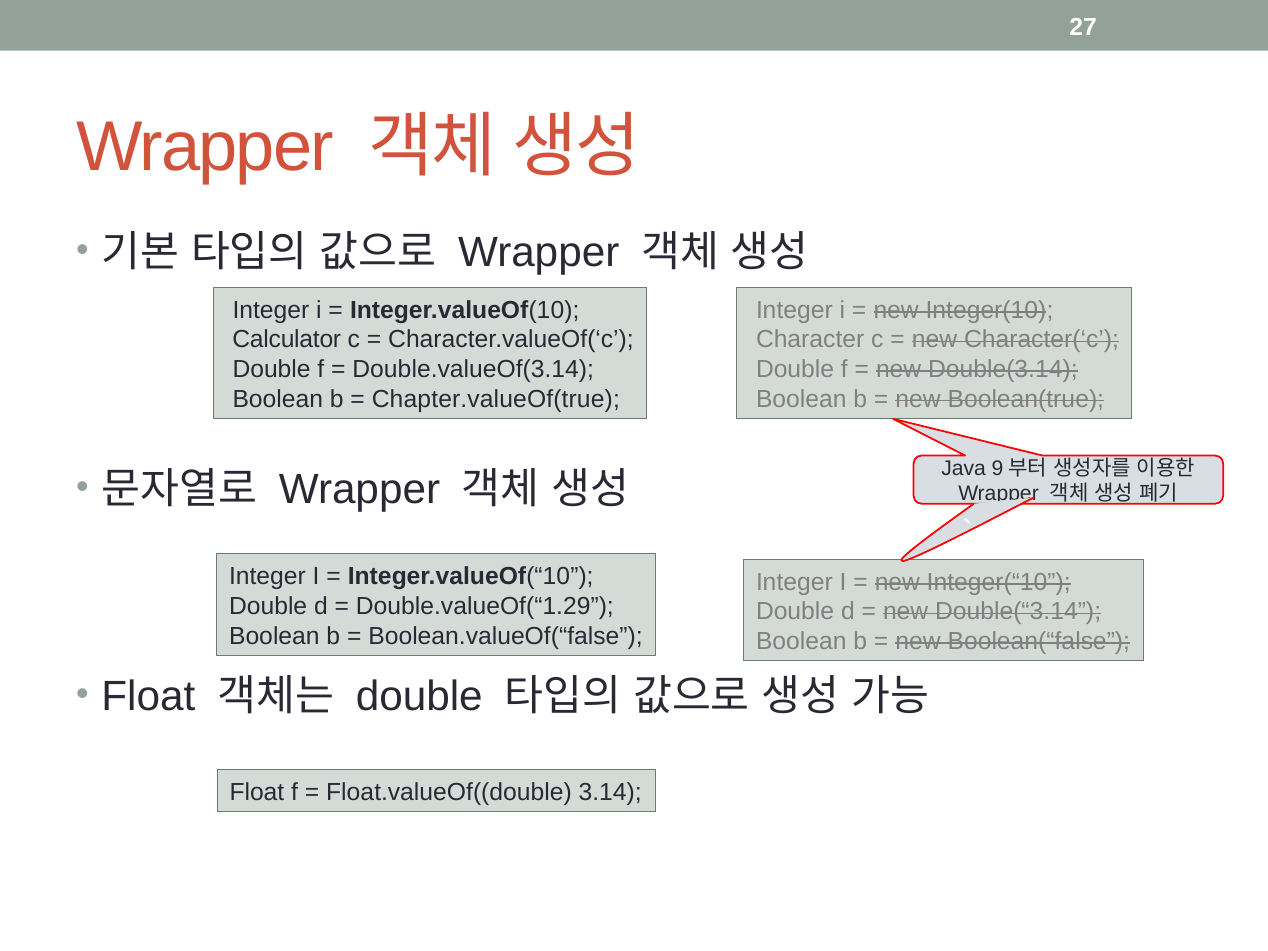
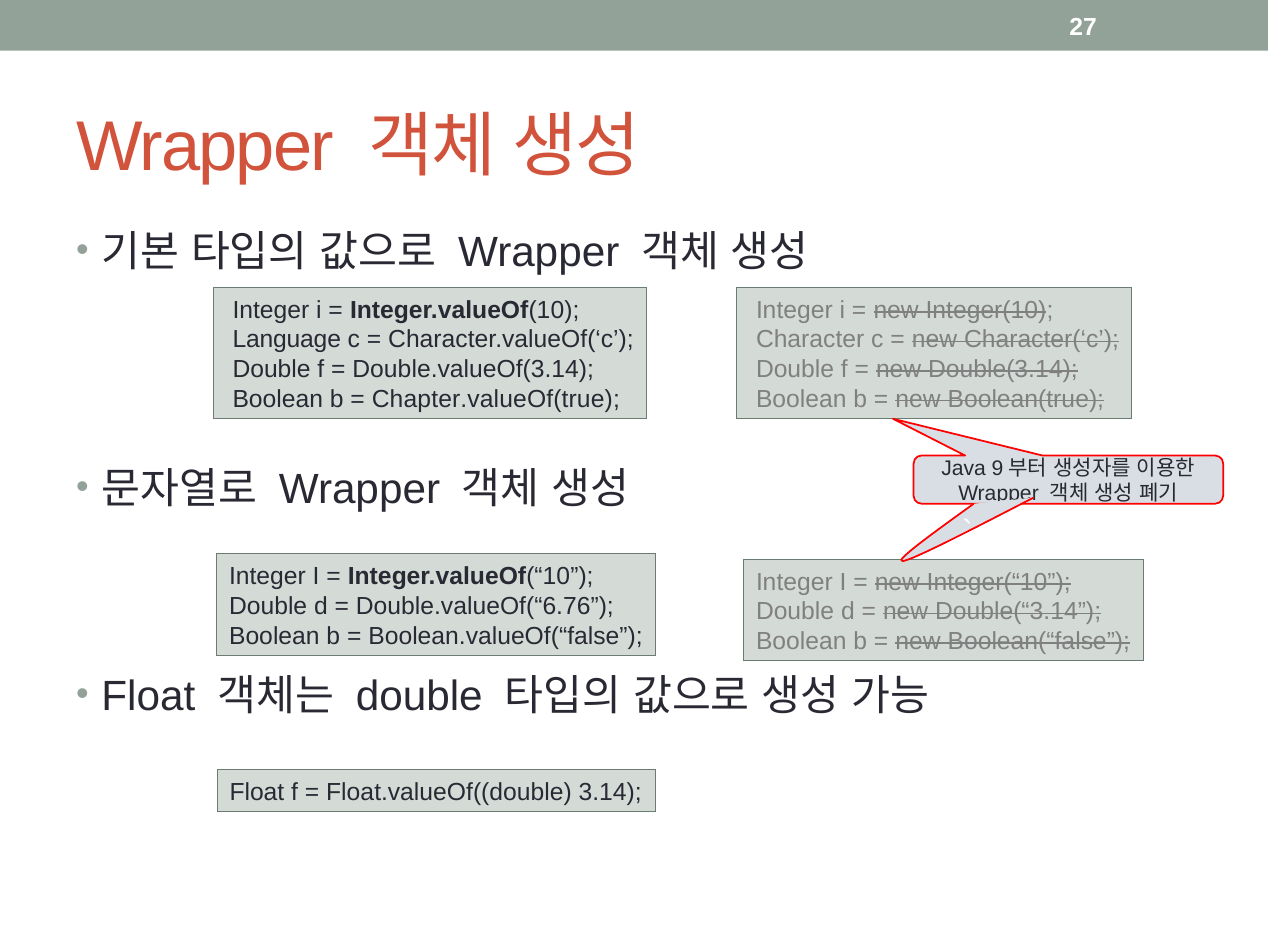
Calculator: Calculator -> Language (287, 340)
Double.valueOf(“1.29: Double.valueOf(“1.29 -> Double.valueOf(“6.76 (485, 606)
